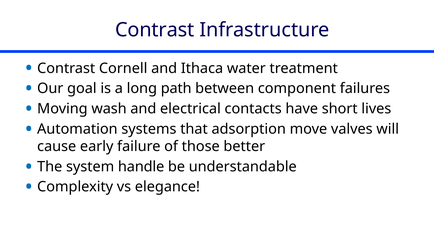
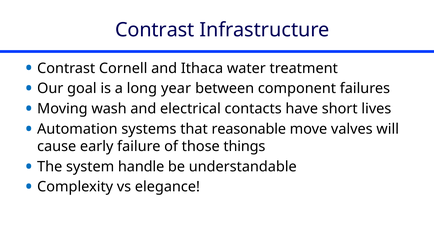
path: path -> year (176, 89)
adsorption: adsorption -> reasonable (249, 129)
better: better -> things (244, 146)
